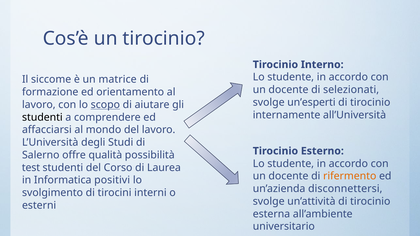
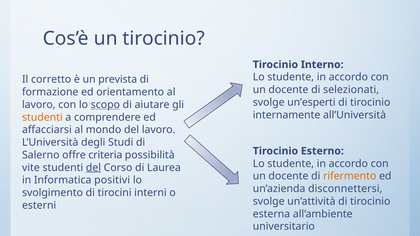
siccome: siccome -> corretto (51, 80)
matrice: matrice -> prevista (118, 80)
studenti colour: black -> orange (42, 117)
qualità: qualità -> criteria (105, 155)
test: test -> vite (31, 168)
del underline: none -> present (93, 168)
